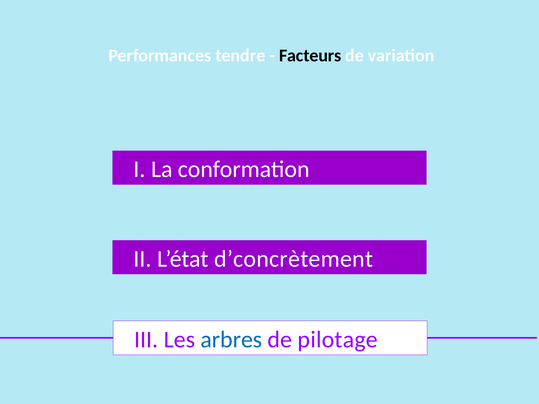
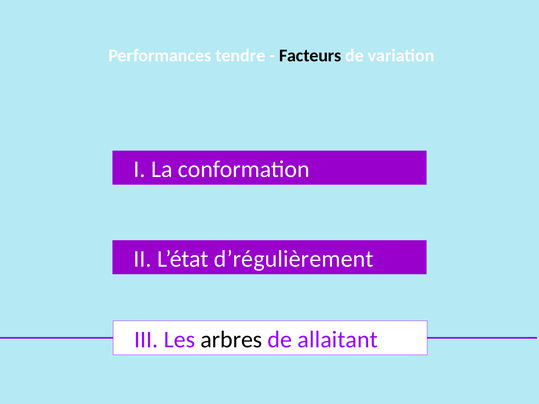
d’concrètement: d’concrètement -> d’régulièrement (294, 259)
arbres colour: blue -> black (231, 340)
pilotage: pilotage -> allaitant (338, 340)
